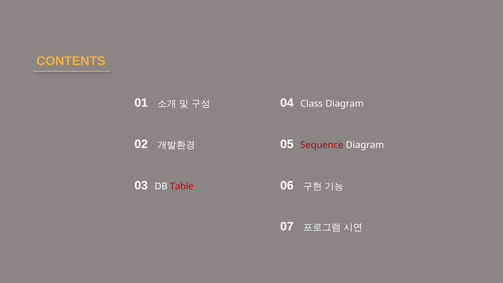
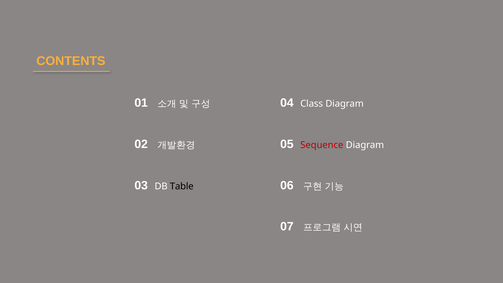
Table colour: red -> black (182, 186)
